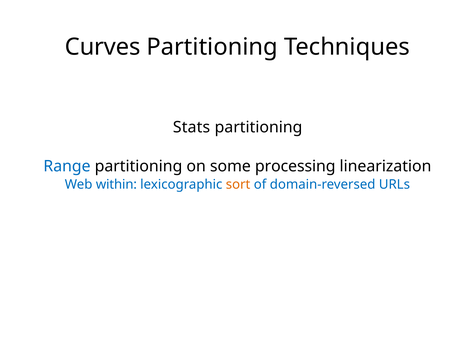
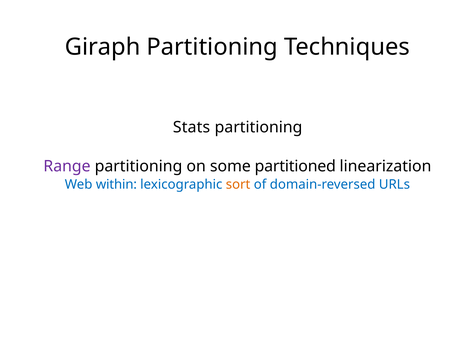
Curves: Curves -> Giraph (103, 47)
Range colour: blue -> purple (67, 166)
processing: processing -> partitioned (295, 166)
